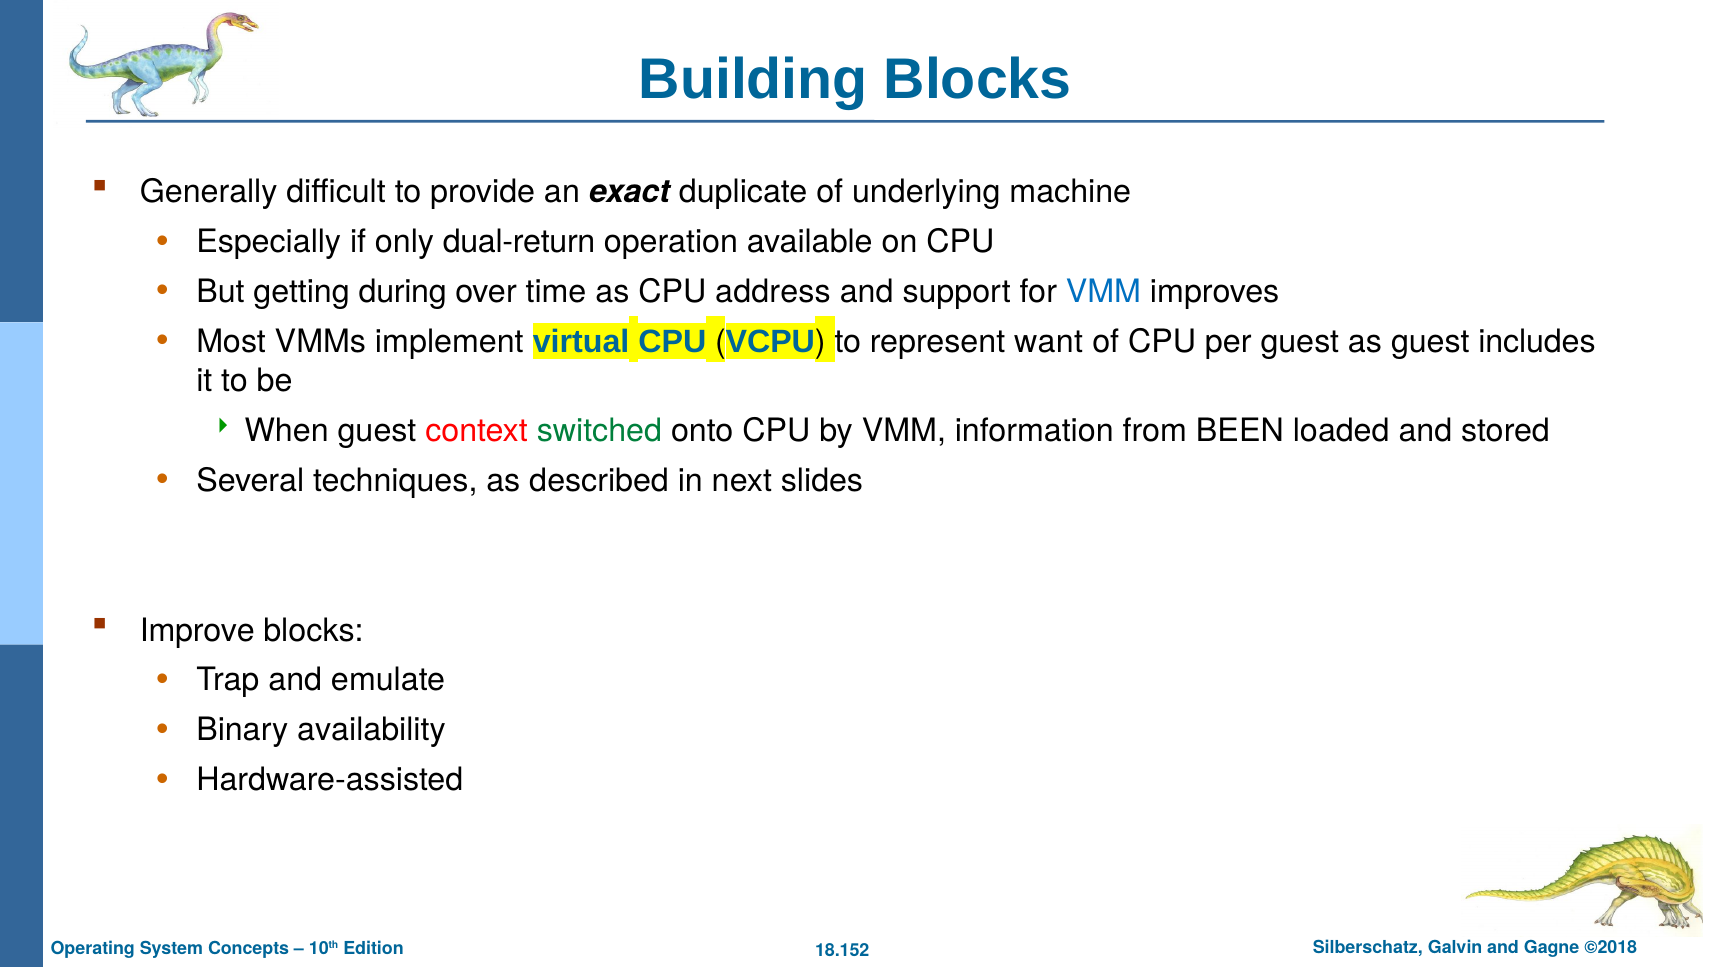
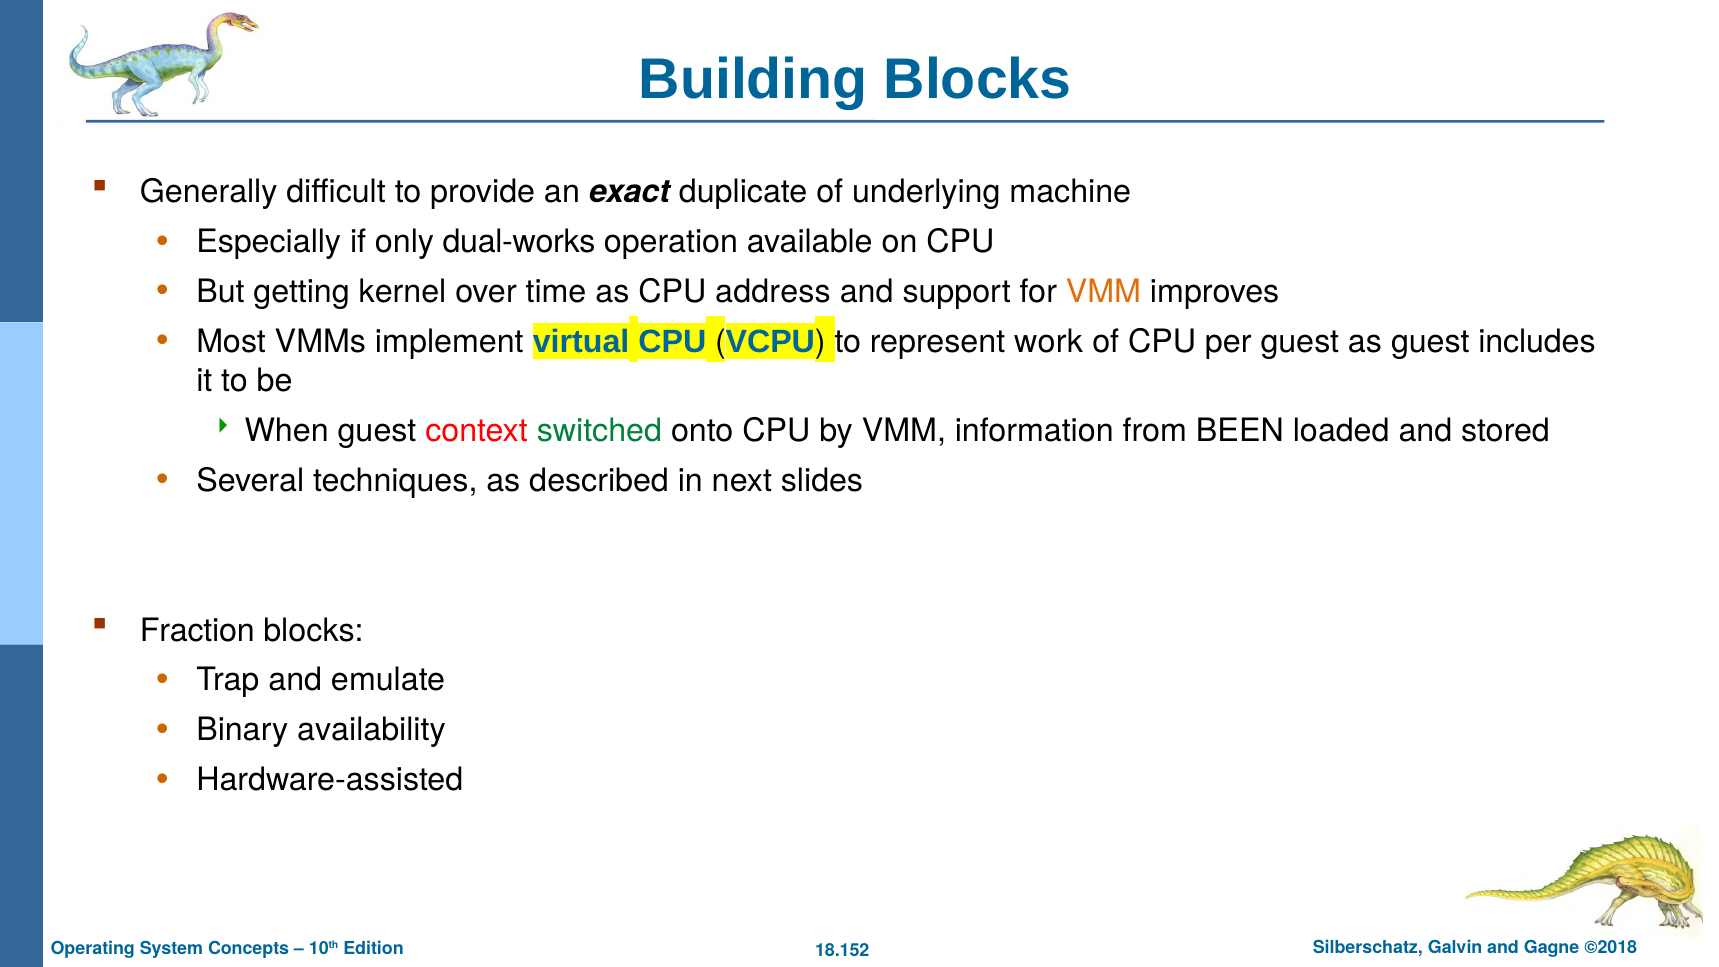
dual-return: dual-return -> dual-works (519, 242)
during: during -> kernel (403, 292)
VMM colour: blue -> orange (1103, 292)
want: want -> work (1049, 342)
Improve: Improve -> Fraction (197, 630)
